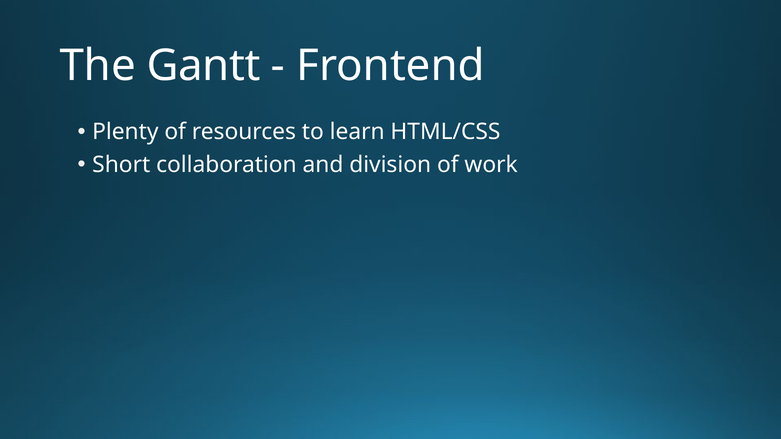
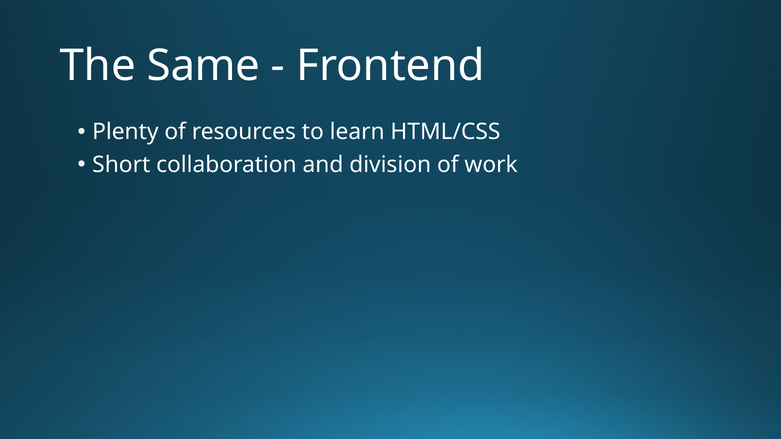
Gantt: Gantt -> Same (204, 66)
